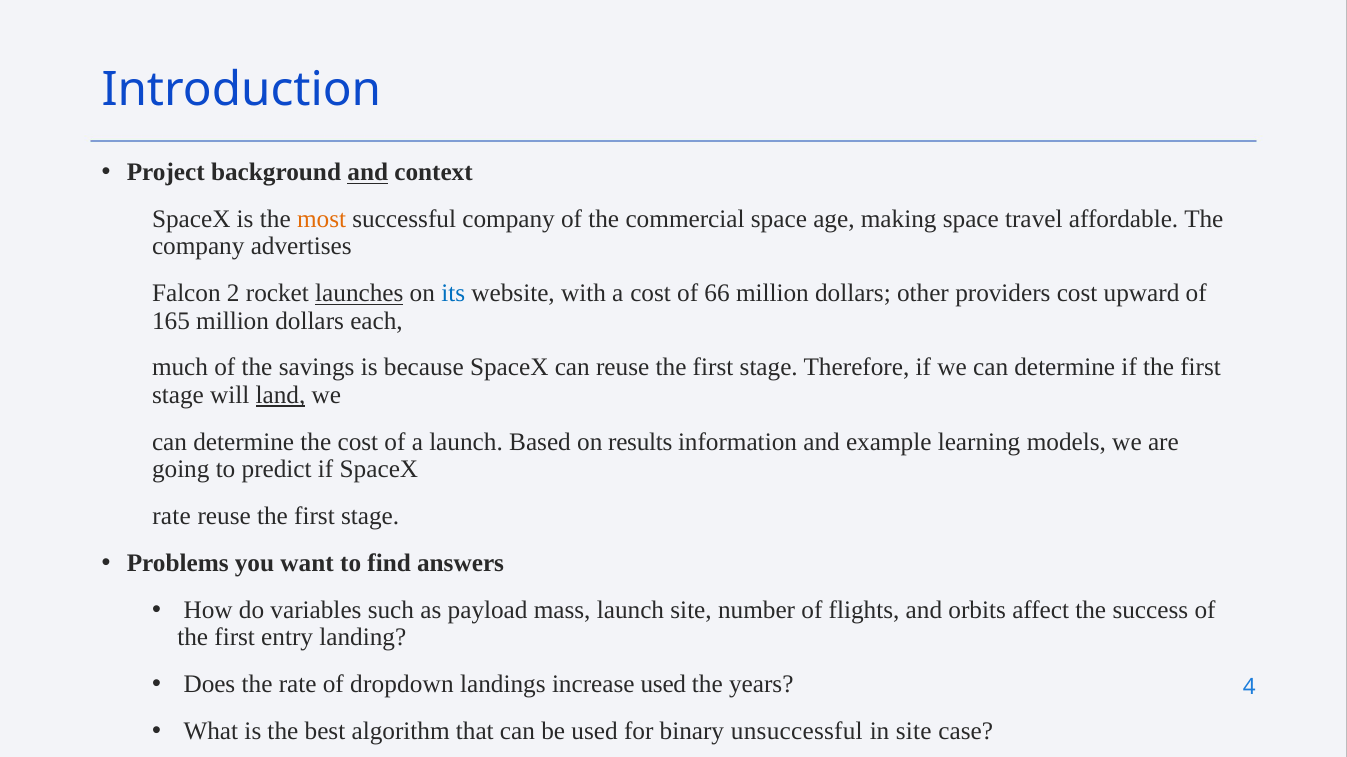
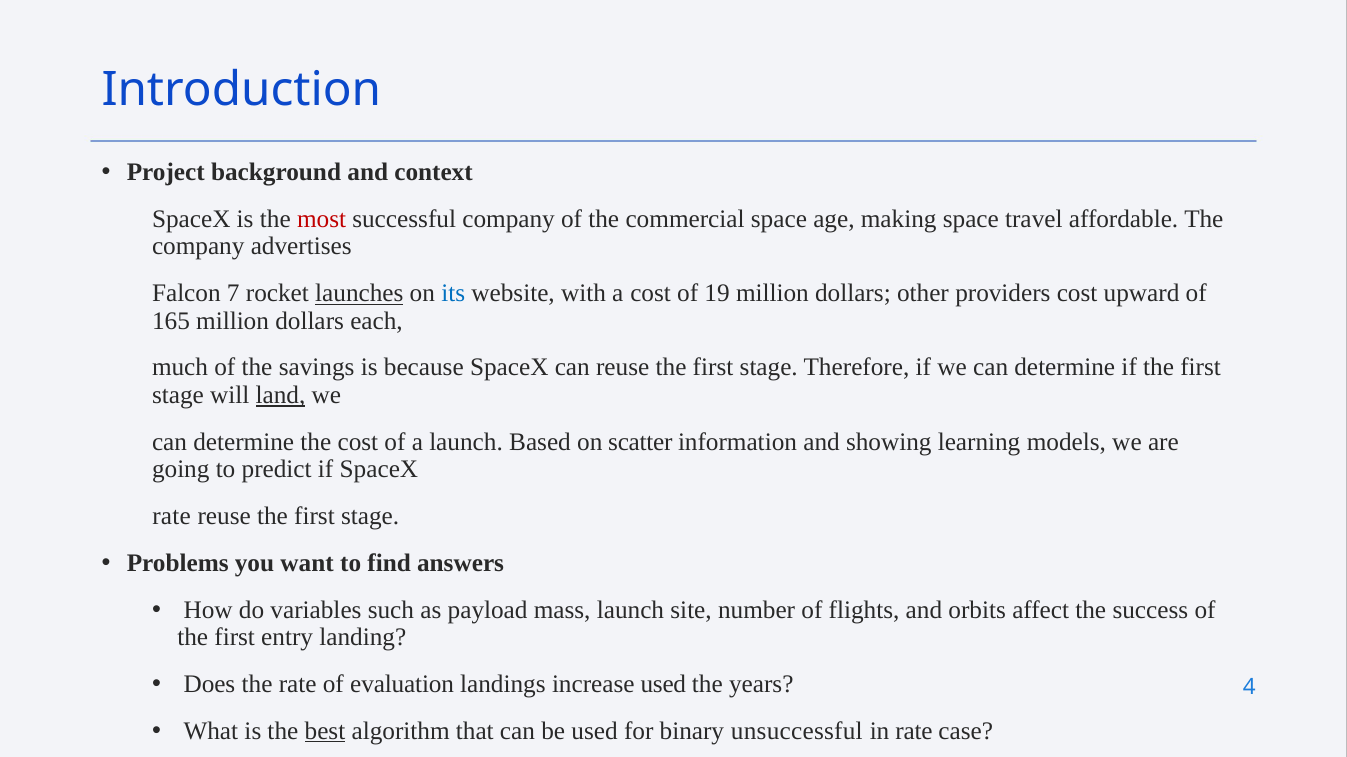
and underline: present -> none (368, 173)
most colour: orange -> red (322, 220)
2: 2 -> 7 (233, 294)
66: 66 -> 19 (717, 294)
results: results -> scatter (640, 442)
example: example -> showing (889, 442)
dropdown: dropdown -> evaluation (402, 685)
best underline: none -> present (325, 731)
in site: site -> rate (914, 731)
